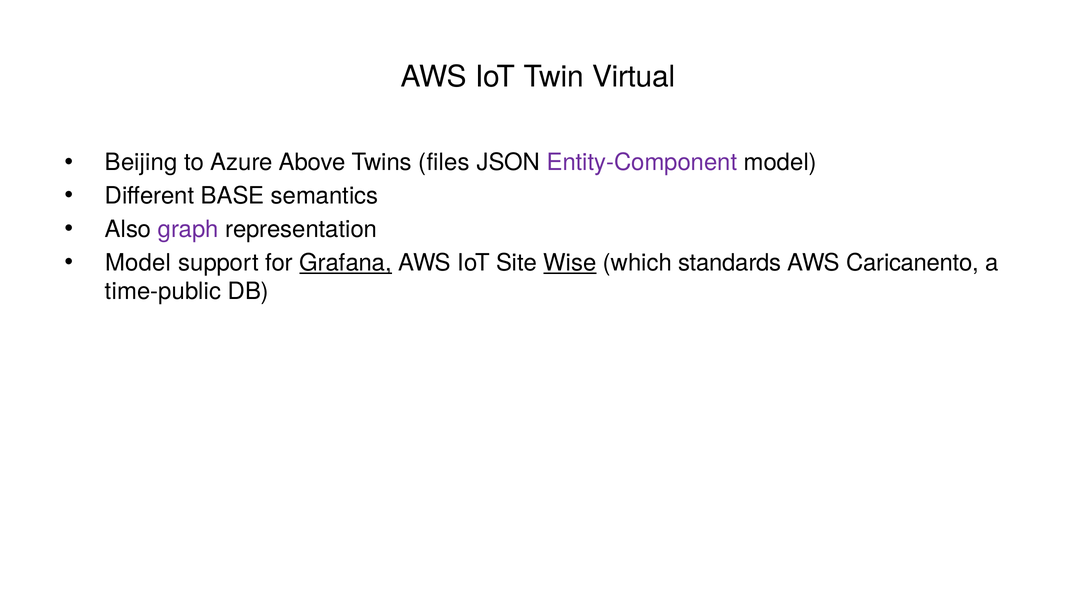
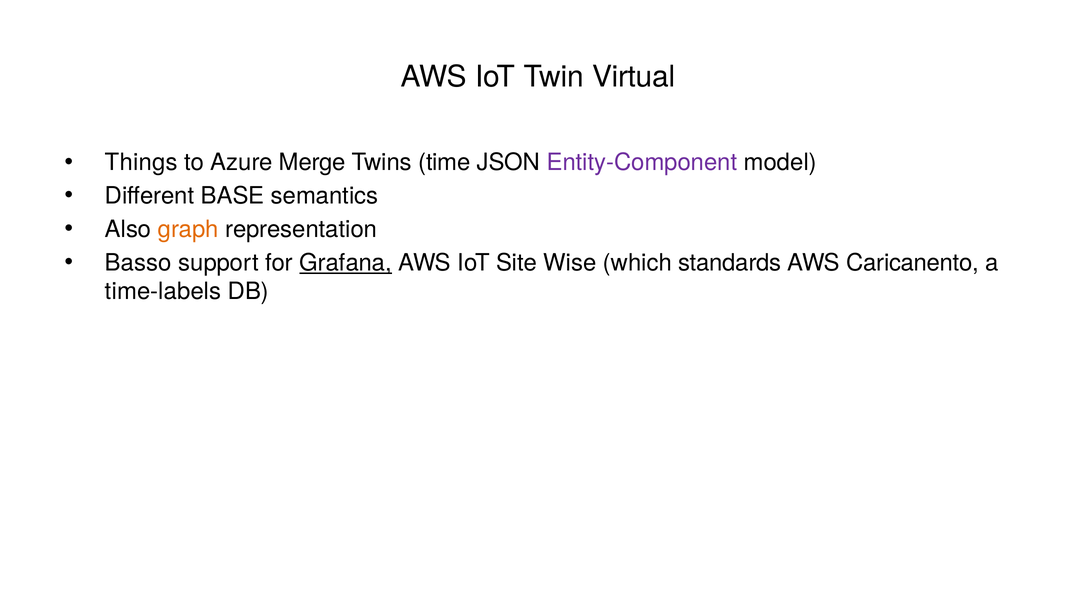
Beijing: Beijing -> Things (141, 163)
Above: Above -> Merge (312, 163)
files: files -> time (444, 163)
graph colour: purple -> orange (188, 230)
Model: Model -> Basso (138, 263)
Wise underline: present -> none (570, 263)
time-public: time-public -> time-labels (163, 292)
